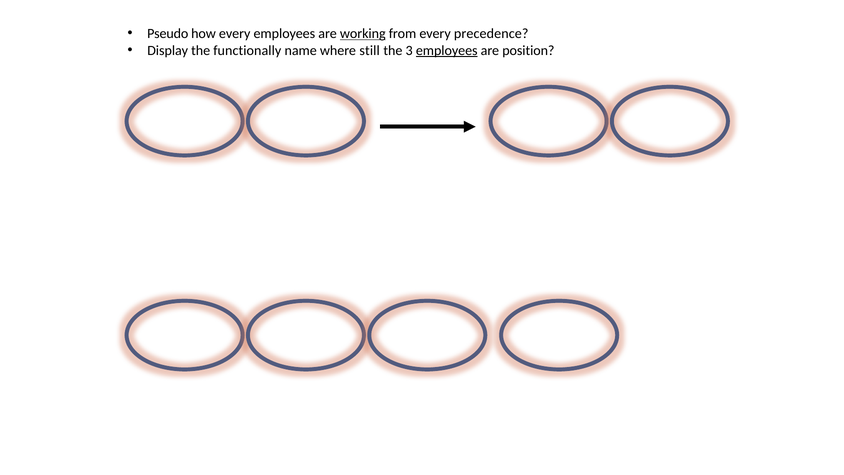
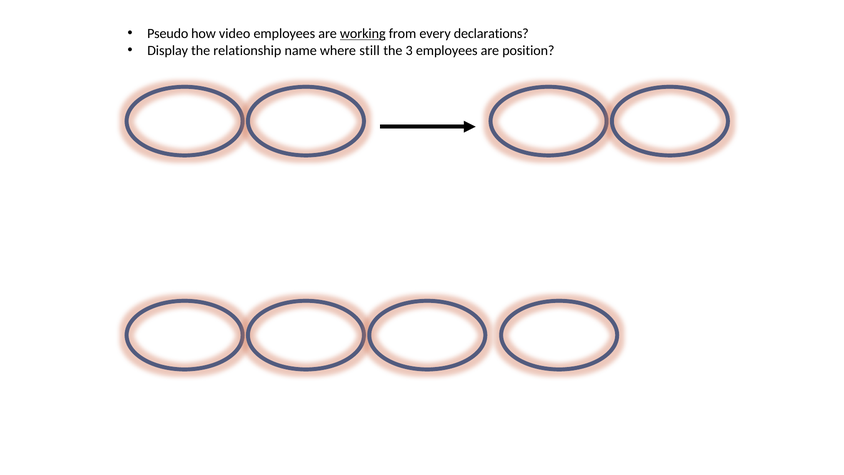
how every: every -> video (235, 34)
precedence: precedence -> declarations (491, 34)
functionally: functionally -> relationship (247, 51)
employees underline: present -> none (447, 51)
